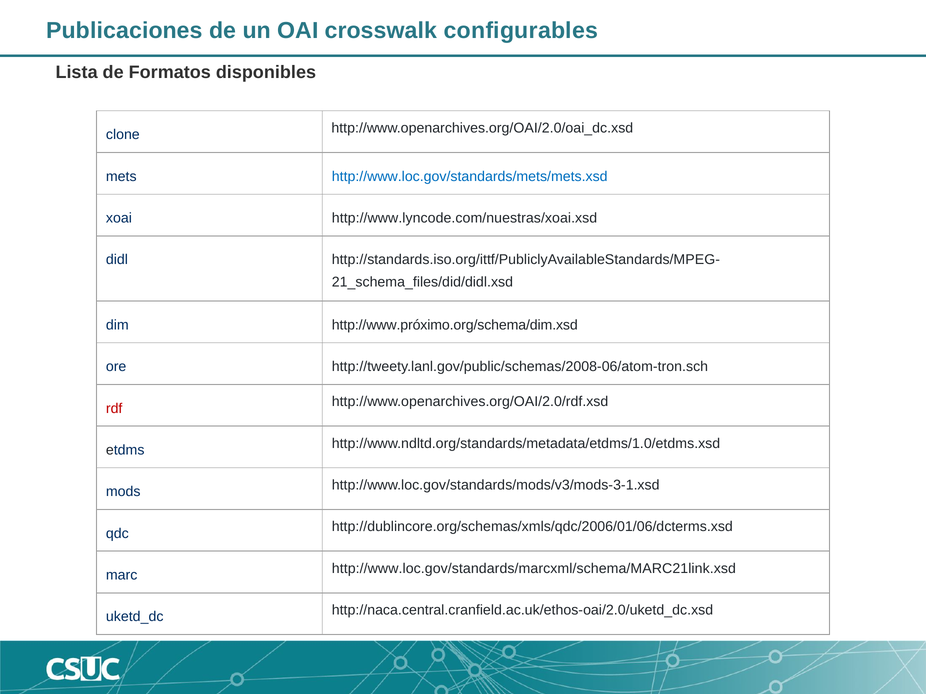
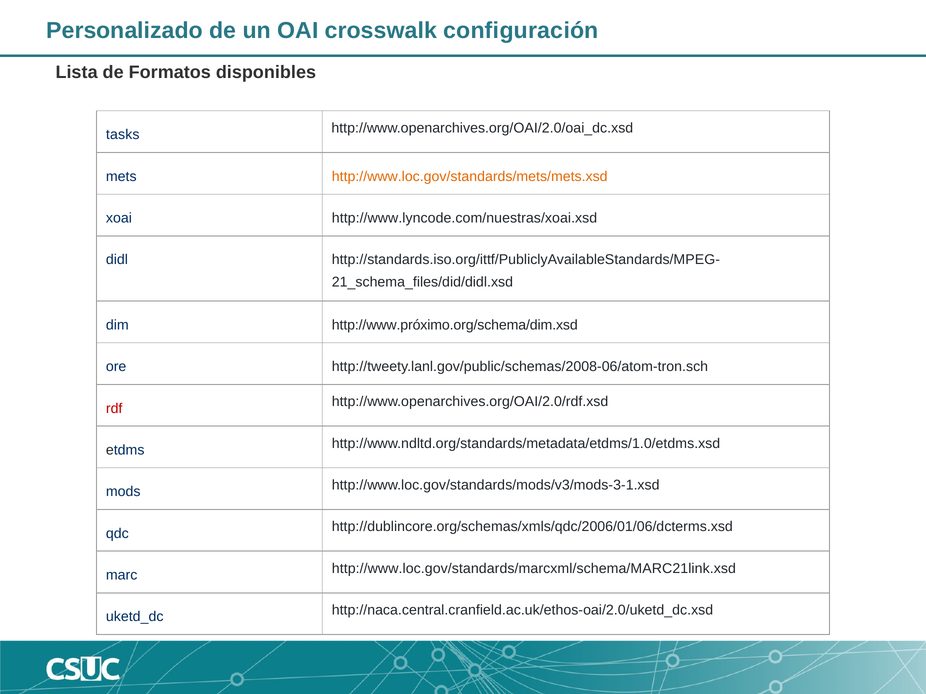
Publicaciones: Publicaciones -> Personalizado (125, 30)
configurables: configurables -> configuración (521, 30)
clone: clone -> tasks (123, 135)
http://www.loc.gov/standards/mets/mets.xsd colour: blue -> orange (470, 177)
